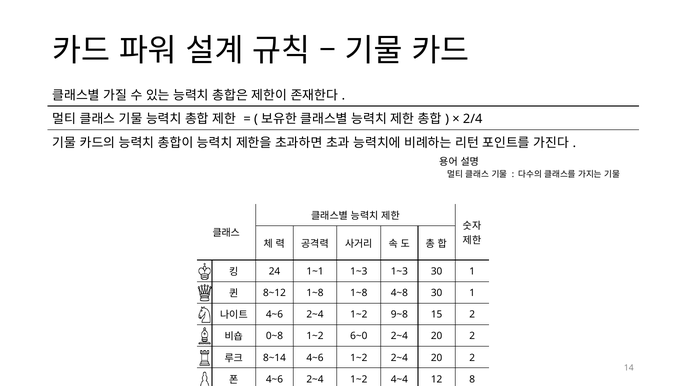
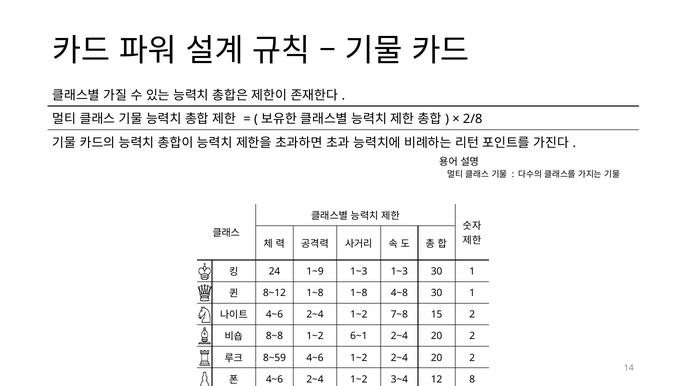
2/4: 2/4 -> 2/8 (473, 119)
1~1: 1~1 -> 1~9 (315, 271)
9~8: 9~8 -> 7~8 (399, 314)
0~8: 0~8 -> 8~8 (274, 336)
6~0: 6~0 -> 6~1 (359, 336)
8~14: 8~14 -> 8~59 (274, 358)
4~4: 4~4 -> 3~4 (399, 379)
